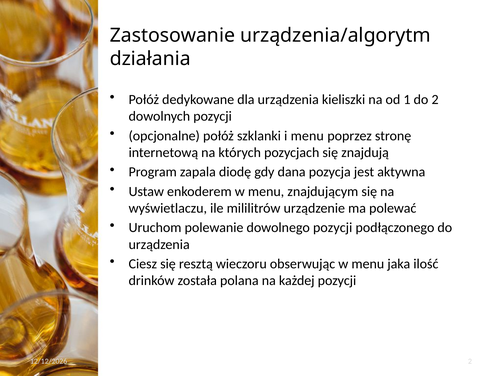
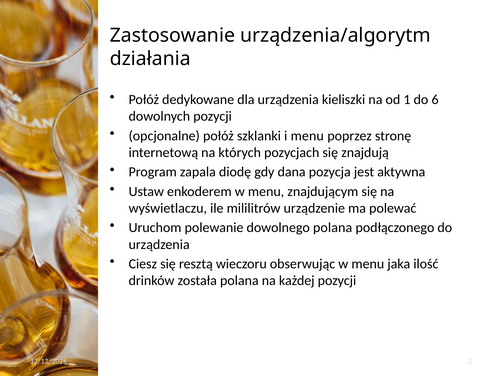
do 2: 2 -> 6 (435, 100)
dowolnego pozycji: pozycji -> polana (333, 228)
